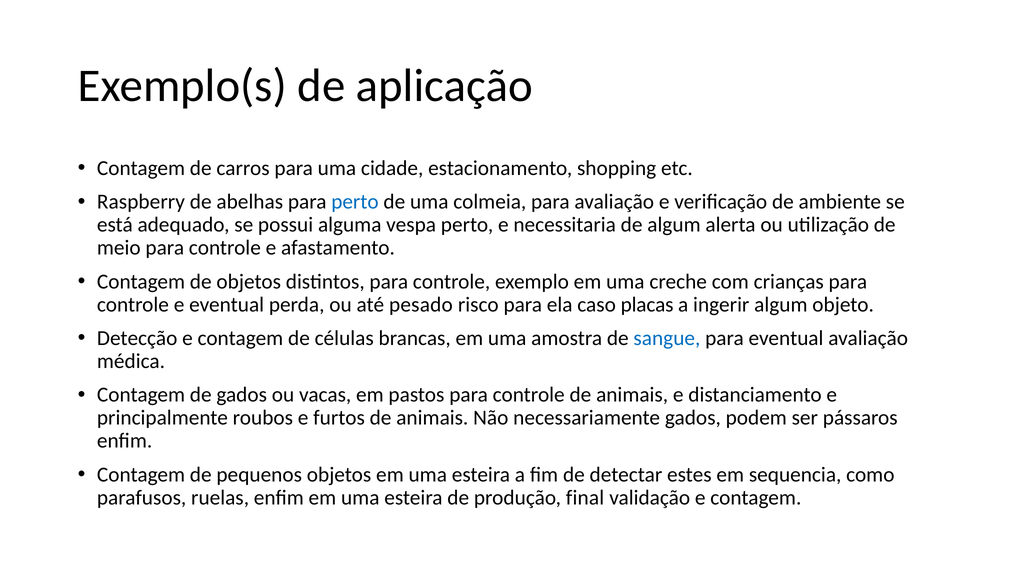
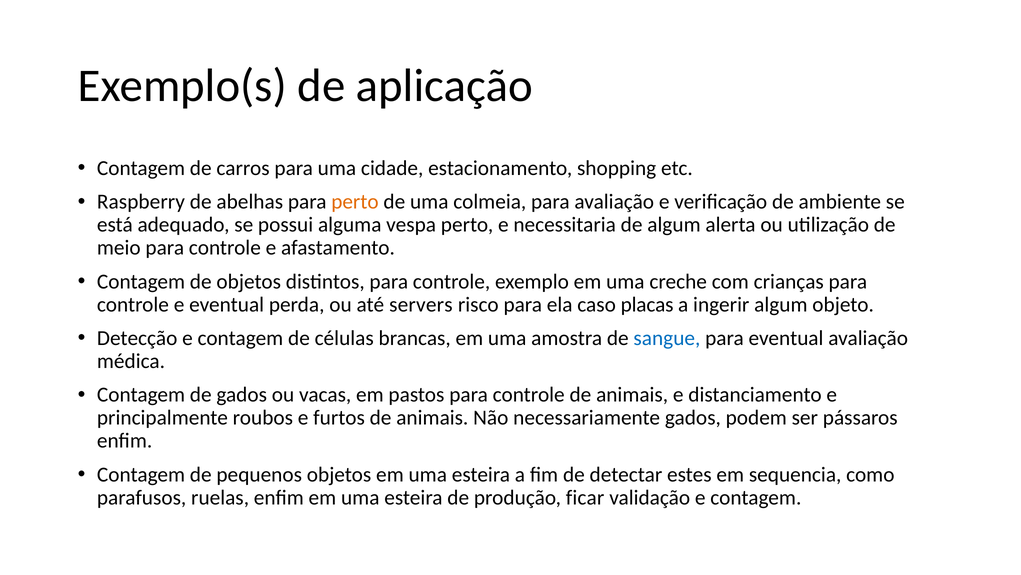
perto colour: blue -> orange (355, 202)
pesado: pesado -> servers (421, 304)
final: final -> ficar (585, 497)
